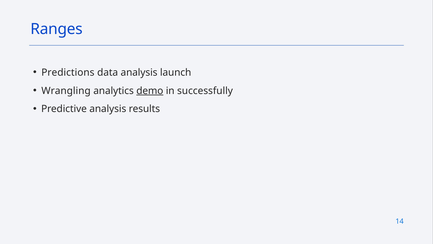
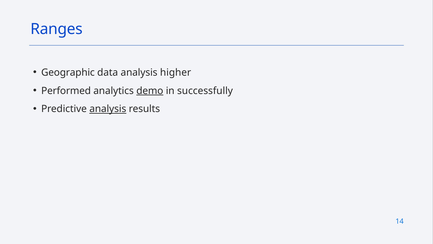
Predictions: Predictions -> Geographic (68, 72)
launch: launch -> higher (176, 72)
Wrangling: Wrangling -> Performed (66, 91)
analysis underline: none -> present (108, 109)
